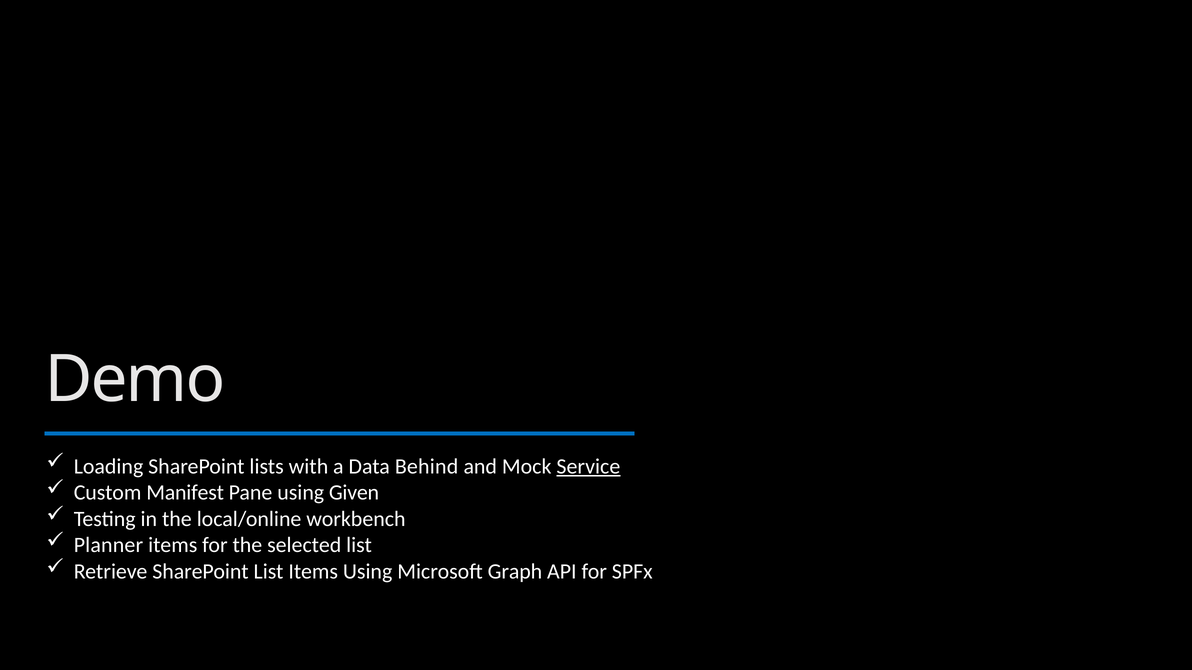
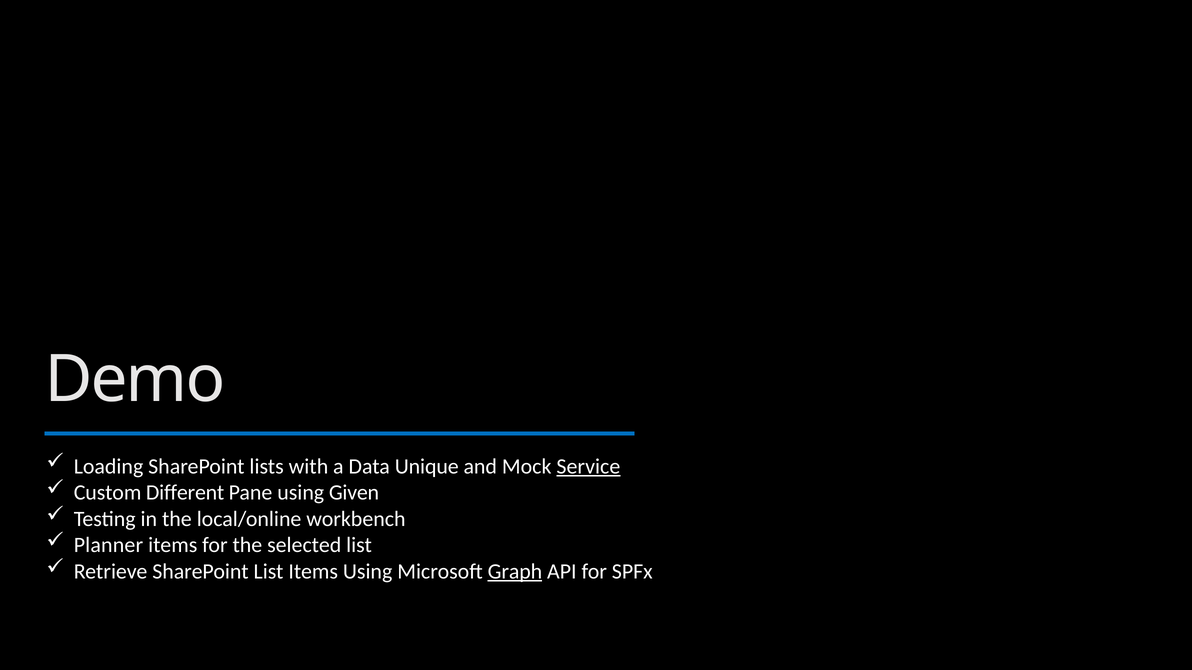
Behind: Behind -> Unique (427, 467)
Manifest: Manifest -> Different (185, 493)
Graph underline: none -> present (515, 572)
